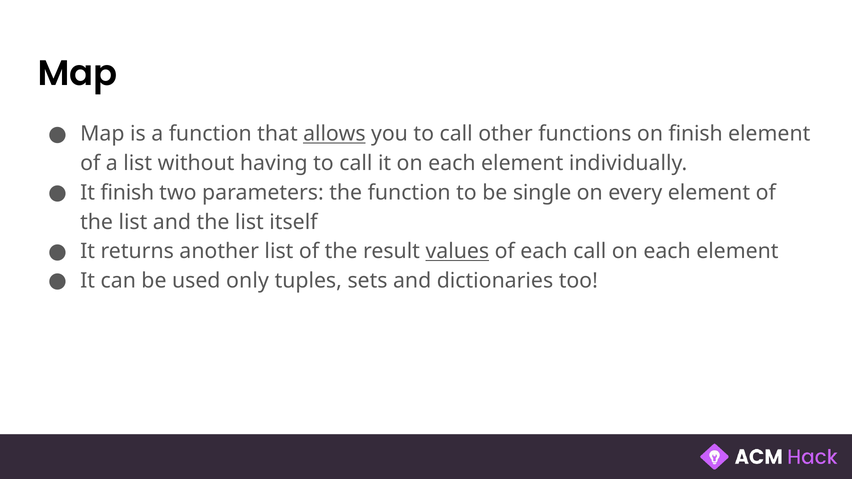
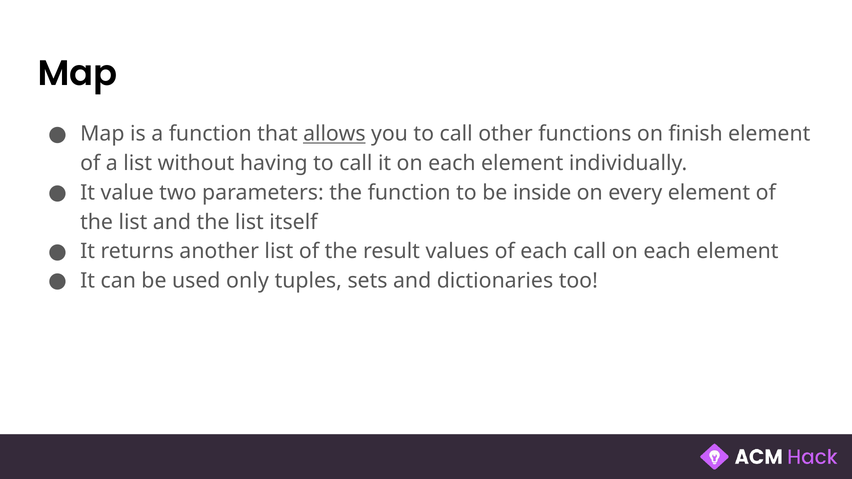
It finish: finish -> value (127, 193)
single: single -> inside (542, 193)
values underline: present -> none (457, 252)
